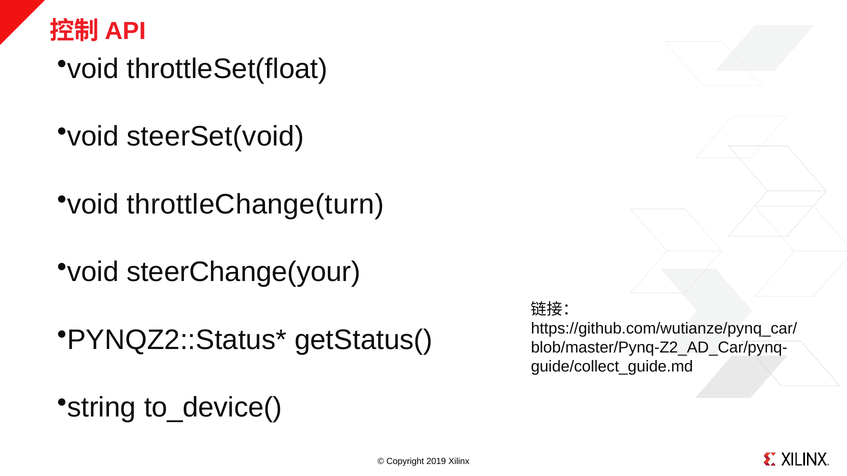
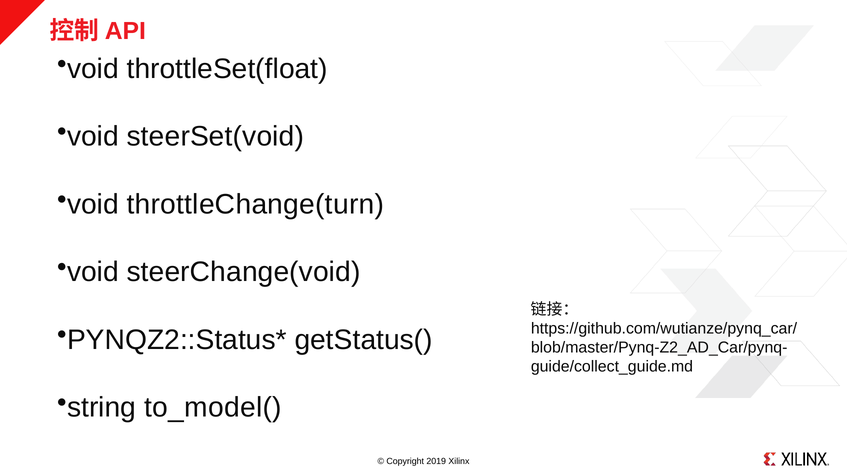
steerChange(your: steerChange(your -> steerChange(void (244, 272)
to_device(: to_device( -> to_model( (213, 408)
